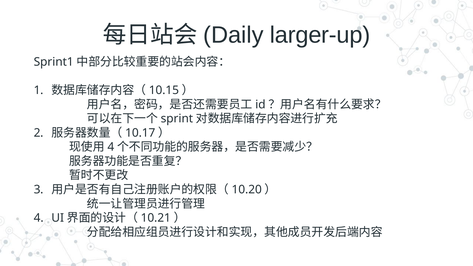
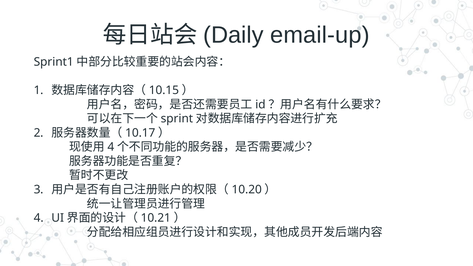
larger-up: larger-up -> email-up (320, 35)
